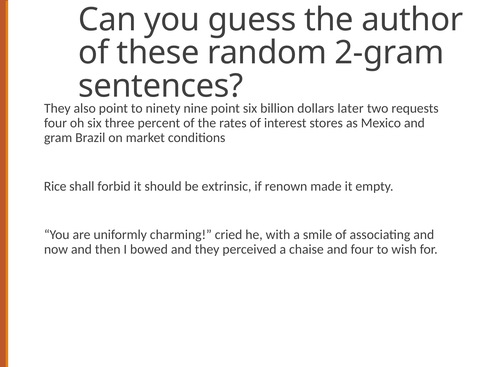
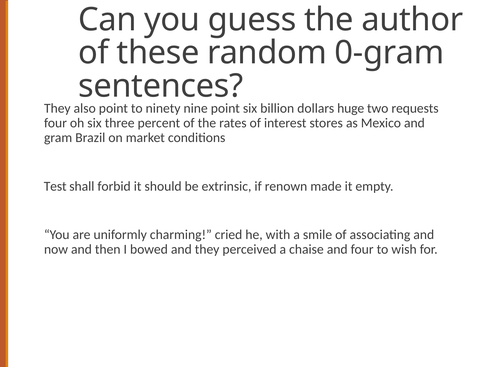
2-gram: 2-gram -> 0-gram (389, 53)
later: later -> huge (351, 108)
Rice: Rice -> Test (55, 186)
